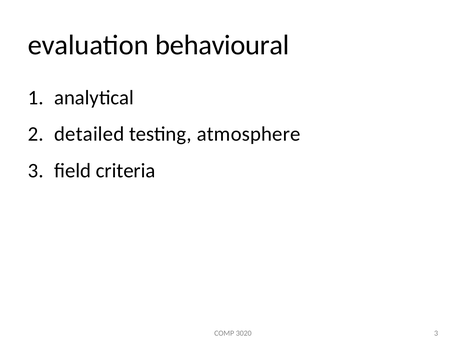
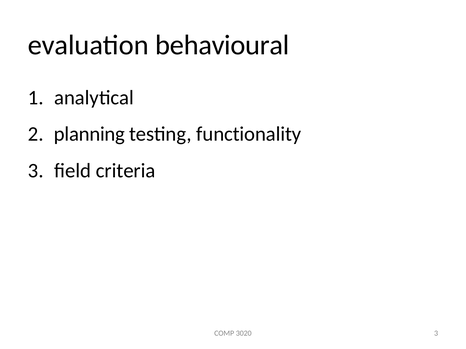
detailed: detailed -> planning (89, 134)
atmosphere: atmosphere -> functionality (249, 134)
